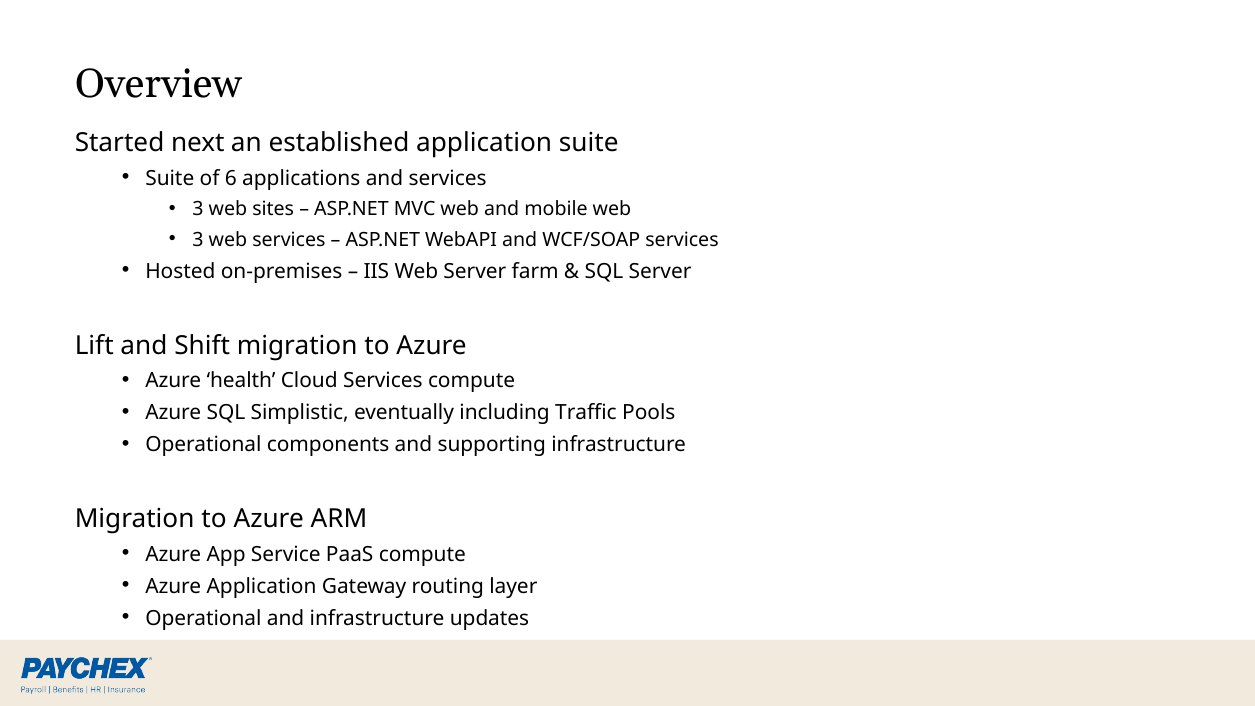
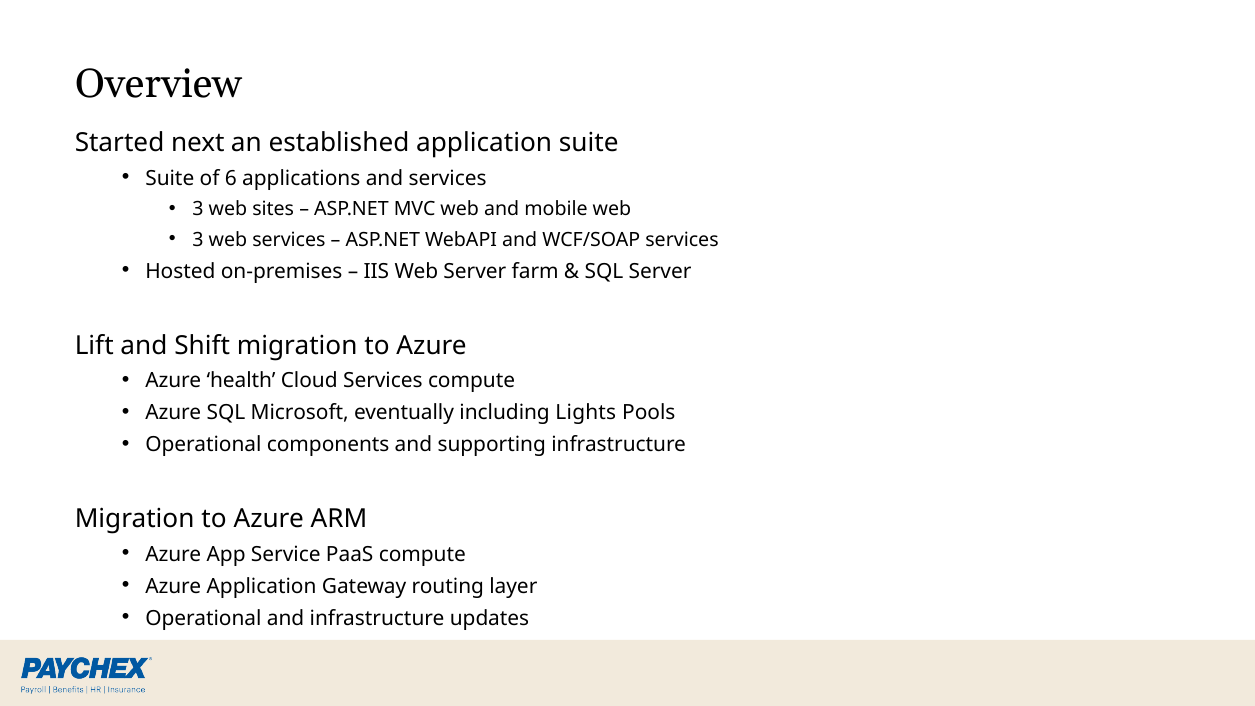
Simplistic: Simplistic -> Microsoft (300, 413)
Traffic: Traffic -> Lights (586, 413)
